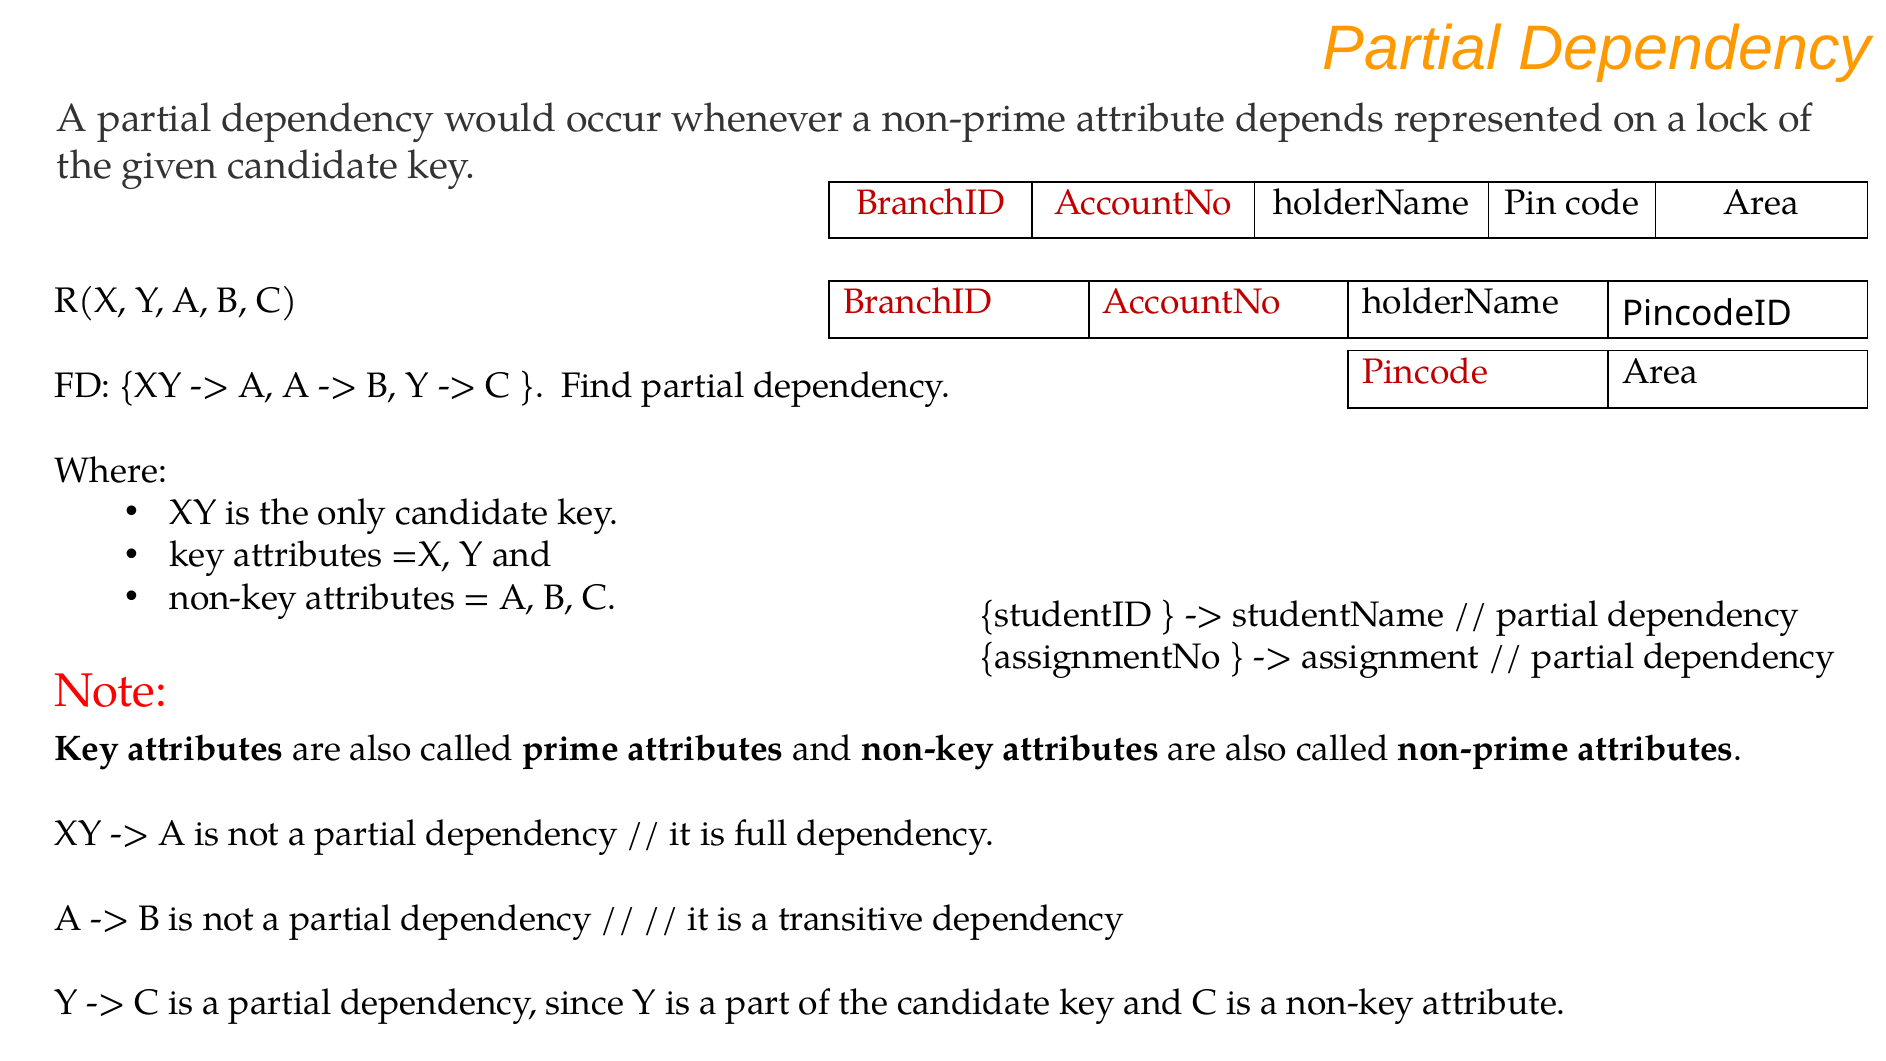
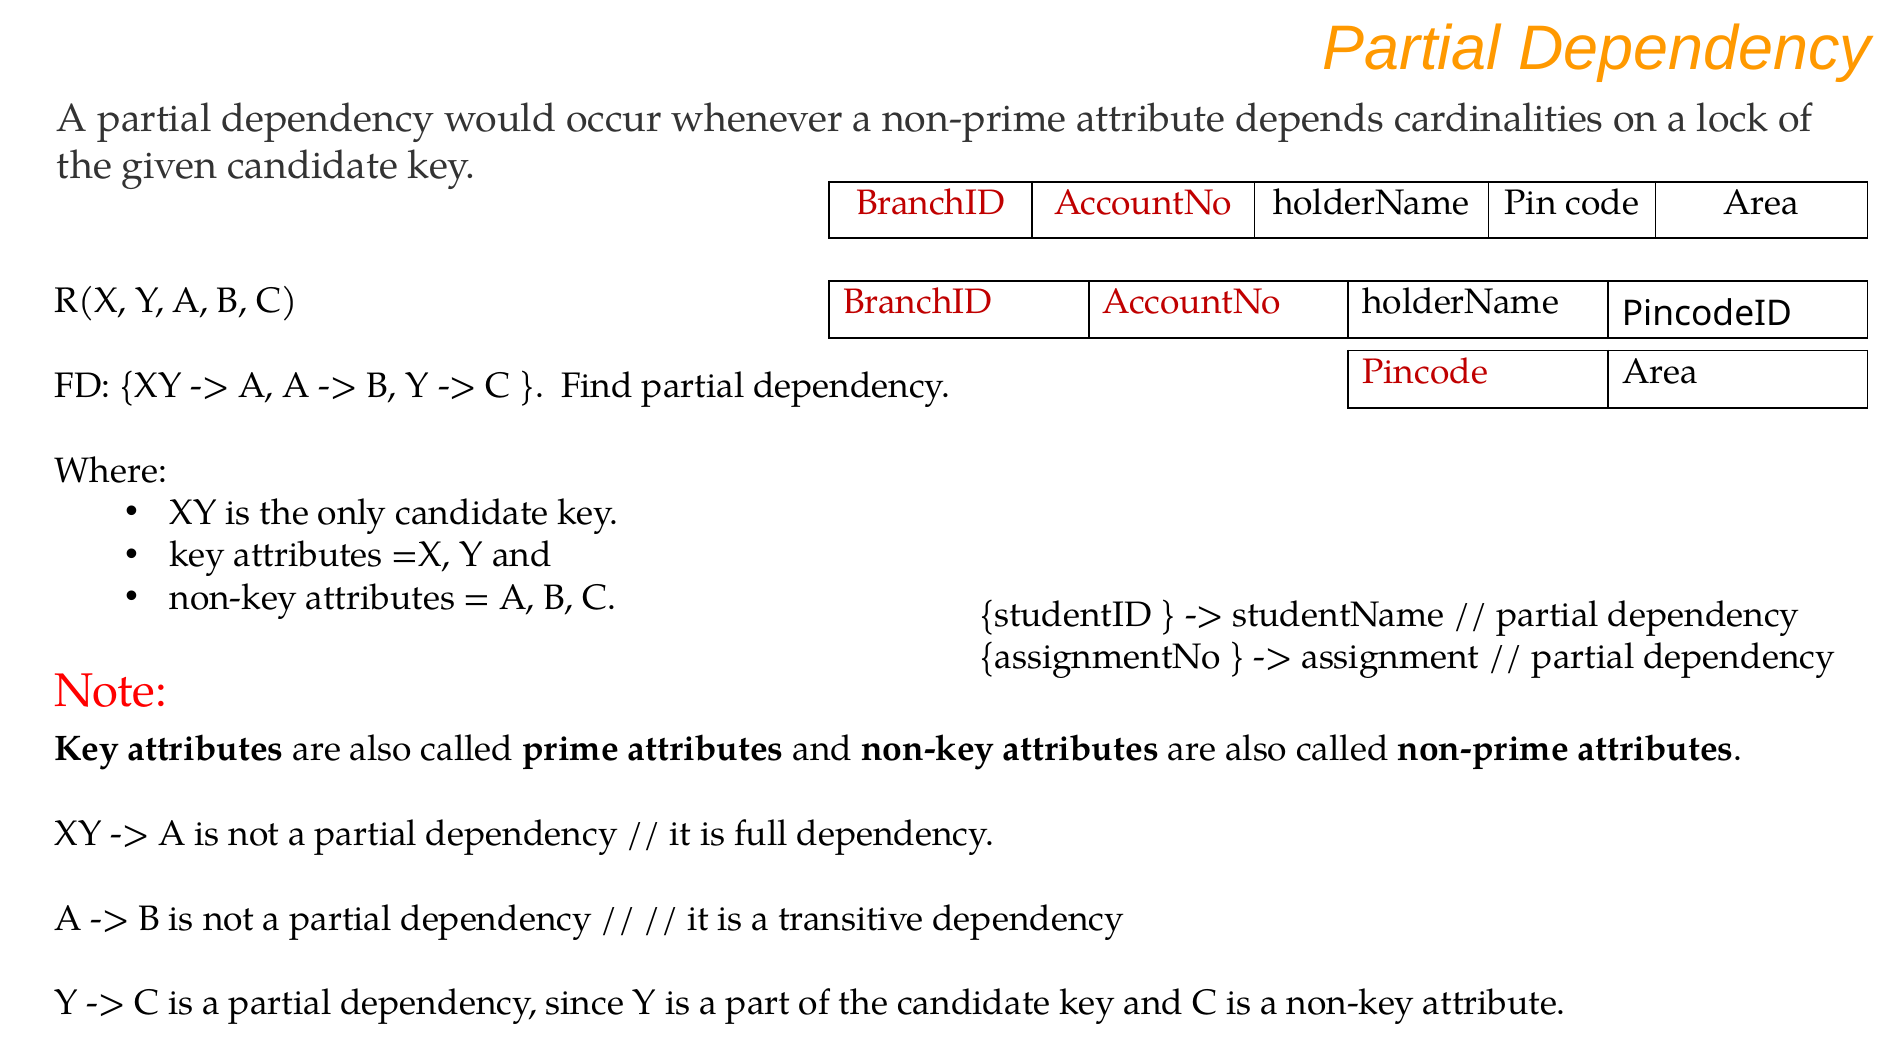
represented: represented -> cardinalities (1499, 118)
